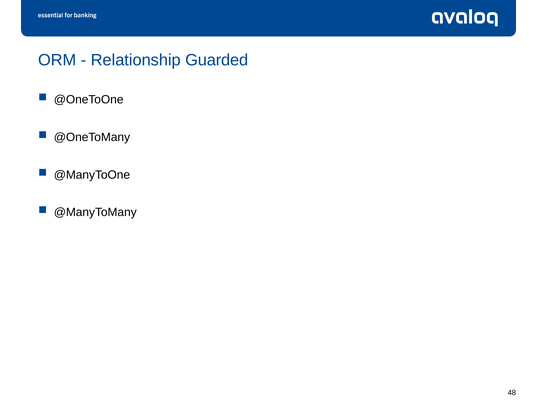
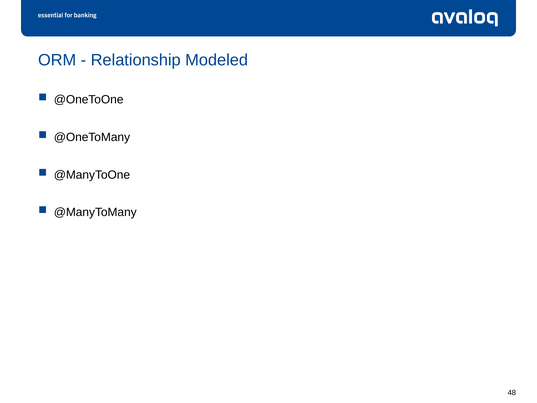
Guarded: Guarded -> Modeled (217, 60)
